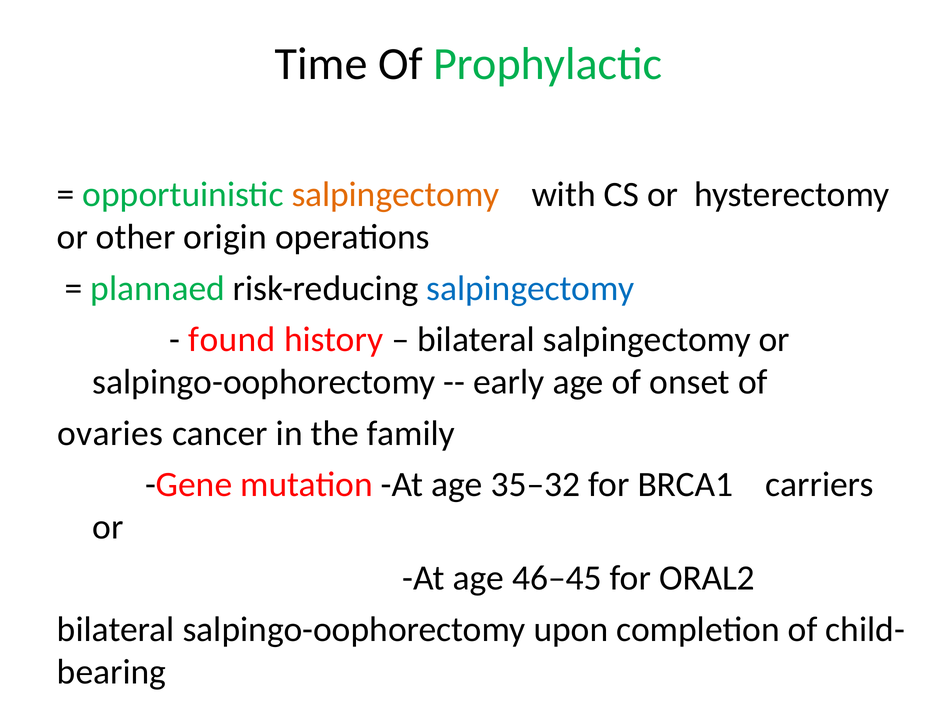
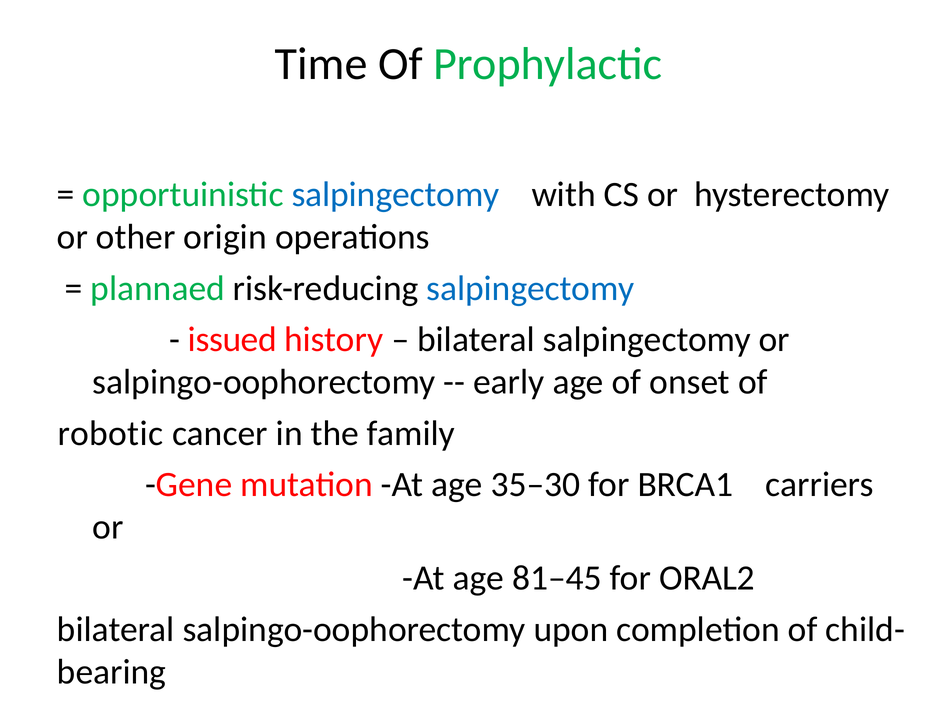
salpingectomy colour: orange -> blue (396, 194)
found: found -> issued (232, 339)
ovaries: ovaries -> robotic (110, 433)
35–32: 35–32 -> 35–30 (535, 484)
46–45: 46–45 -> 81–45 (557, 578)
